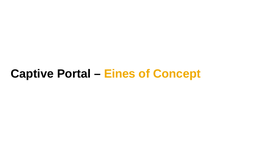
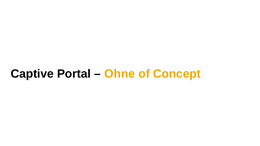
Eines: Eines -> Ohne (120, 74)
